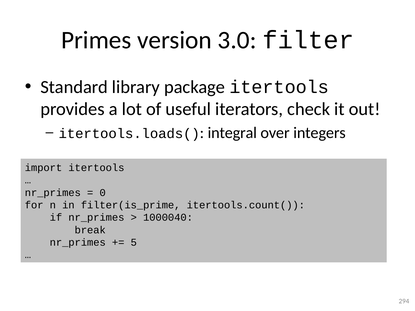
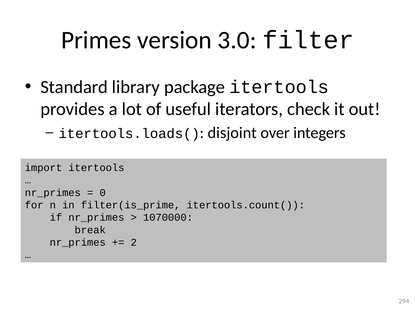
integral: integral -> disjoint (232, 133)
1000040: 1000040 -> 1070000 (168, 218)
5: 5 -> 2 (134, 243)
